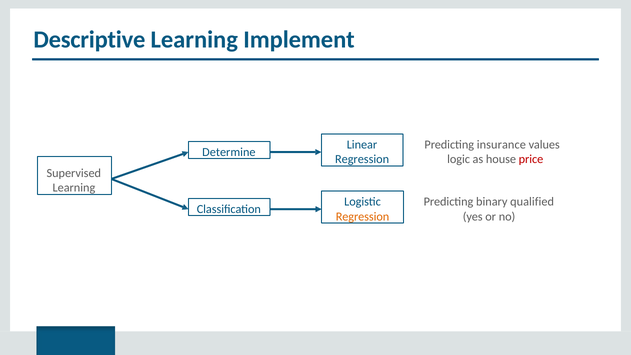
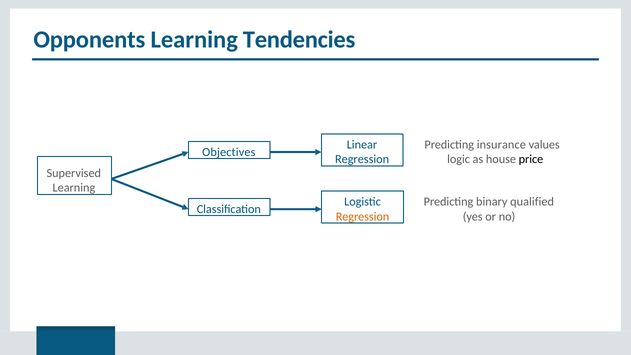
Descriptive: Descriptive -> Opponents (89, 40)
Implement: Implement -> Tendencies (299, 40)
Determine: Determine -> Objectives (229, 152)
price colour: red -> black (531, 159)
